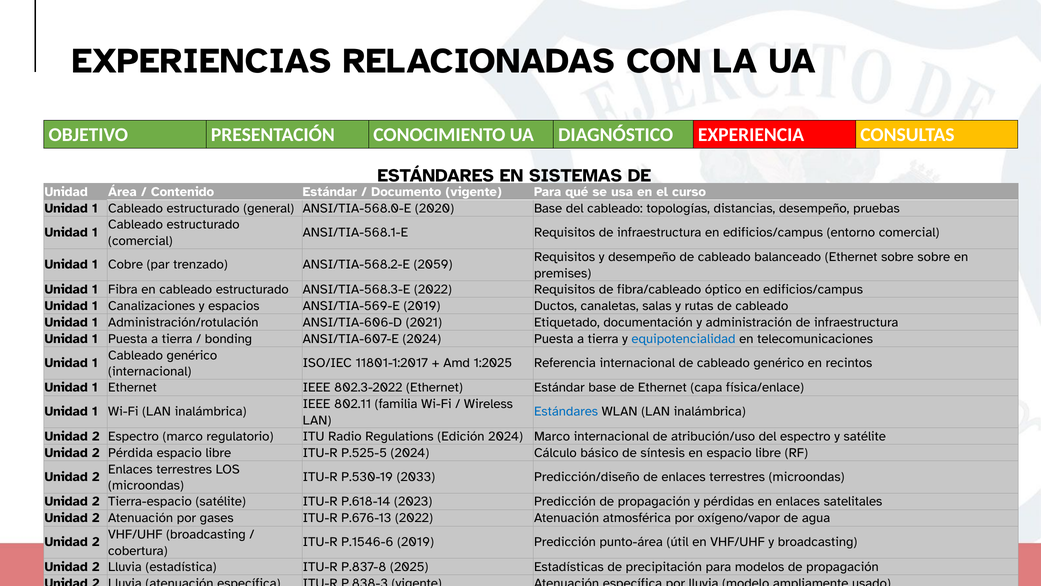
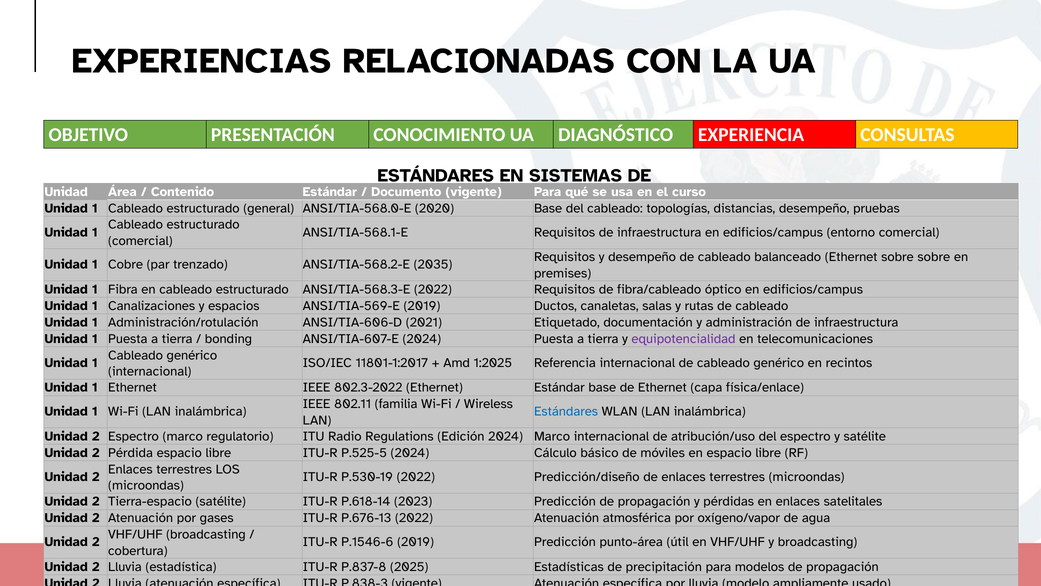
2059: 2059 -> 2035 (433, 264)
equipotencialidad colour: blue -> purple (683, 338)
síntesis: síntesis -> móviles (663, 452)
P.530-19 2033: 2033 -> 2022 (416, 477)
